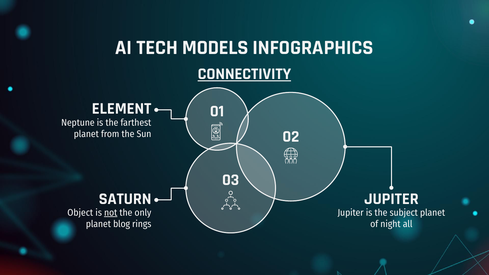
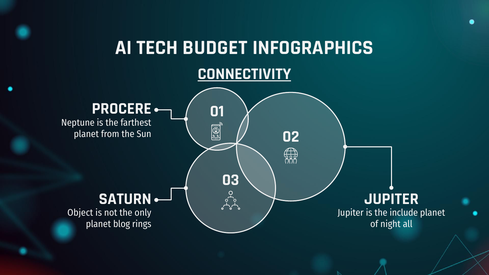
MODELS: MODELS -> BUDGET (215, 47)
ELEMENT: ELEMENT -> PROCERE (122, 109)
not underline: present -> none (111, 213)
subject: subject -> include (404, 213)
